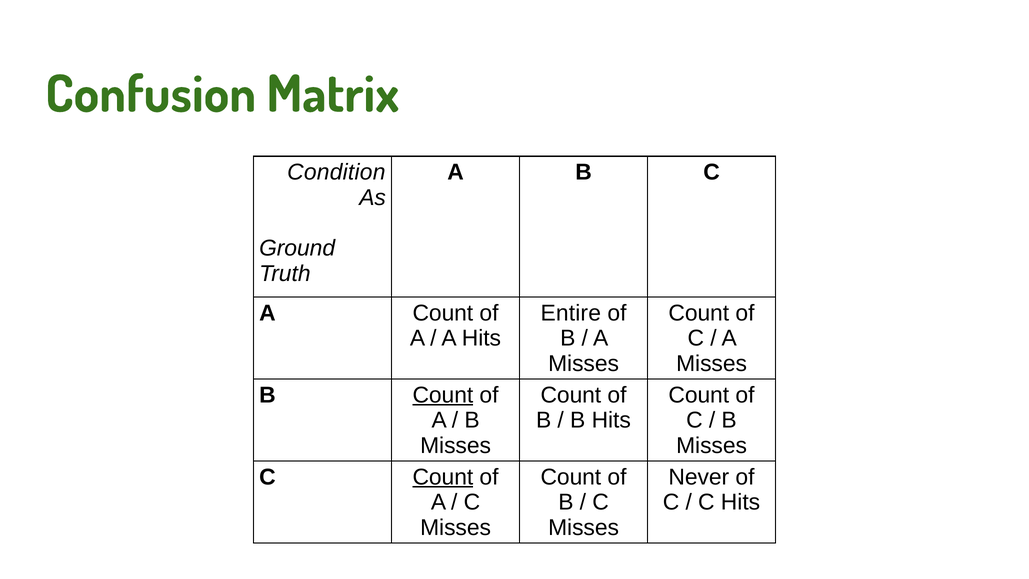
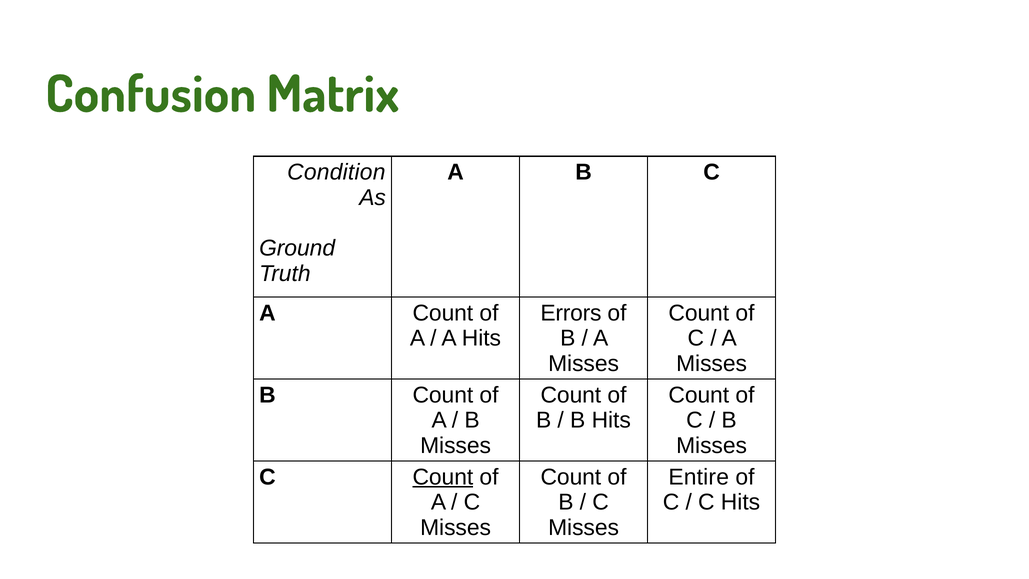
Entire: Entire -> Errors (571, 313)
Count underline: present -> none (443, 395)
Never: Never -> Entire (699, 477)
